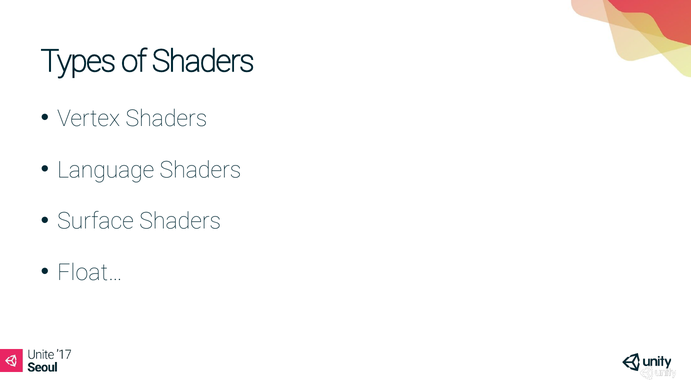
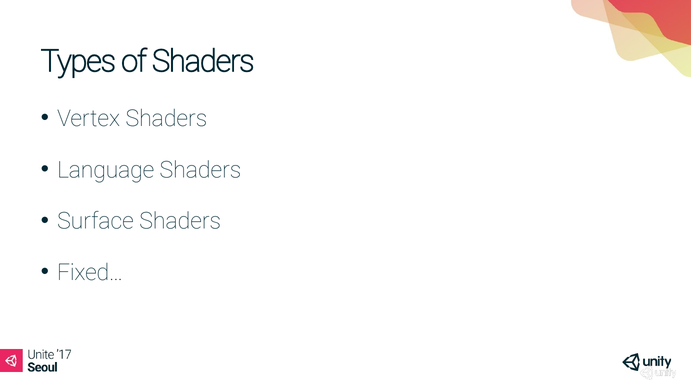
Float…: Float… -> Fixed… (90, 272)
